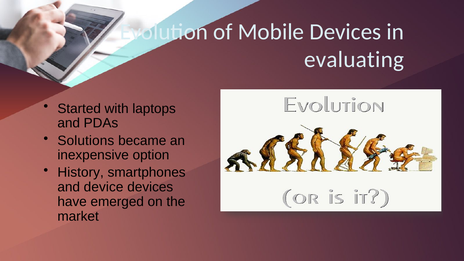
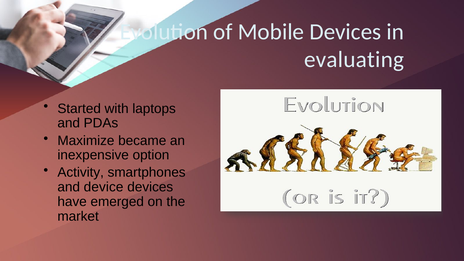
Solutions: Solutions -> Maximize (86, 141)
History: History -> Activity (81, 172)
